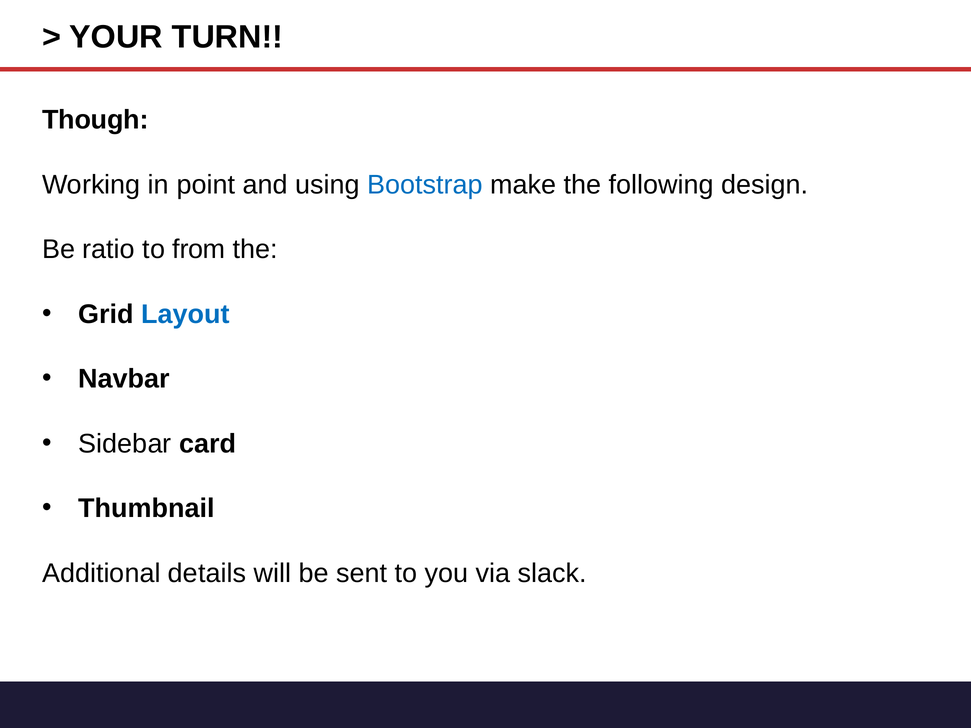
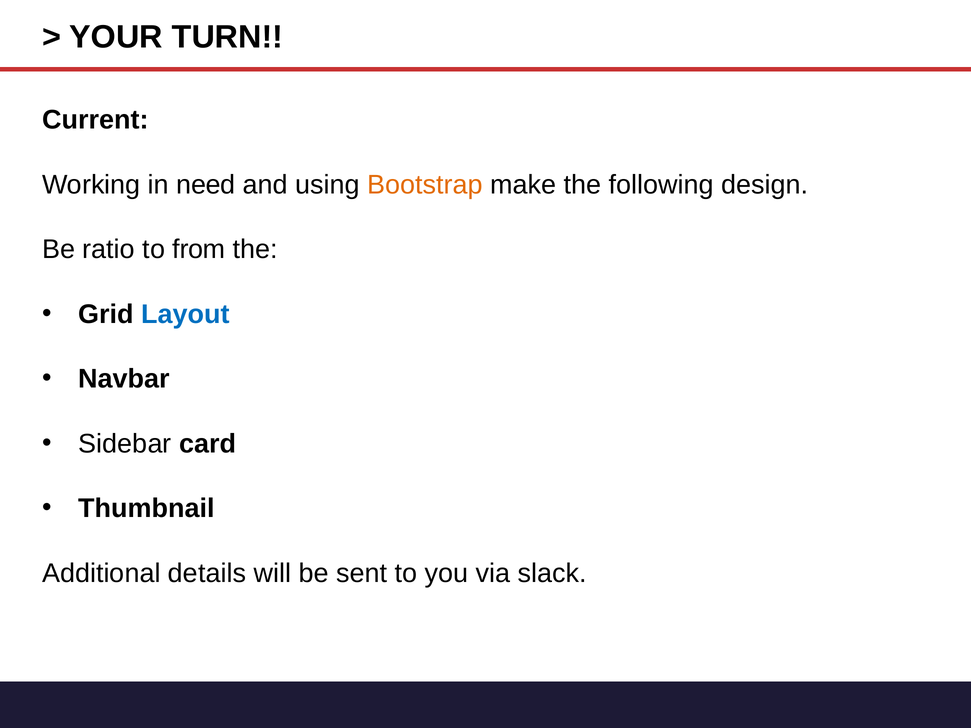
Though: Though -> Current (95, 120)
point: point -> need (206, 185)
Bootstrap colour: blue -> orange (425, 185)
